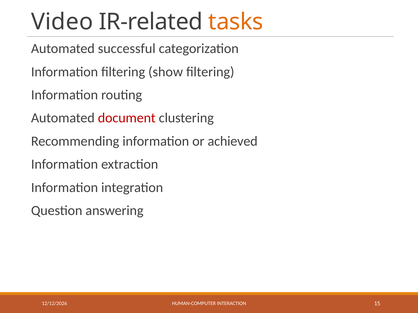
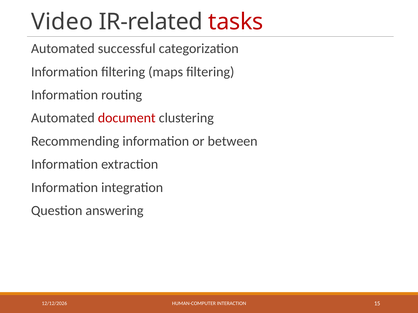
tasks colour: orange -> red (236, 22)
show: show -> maps (166, 72)
achieved: achieved -> between (233, 141)
